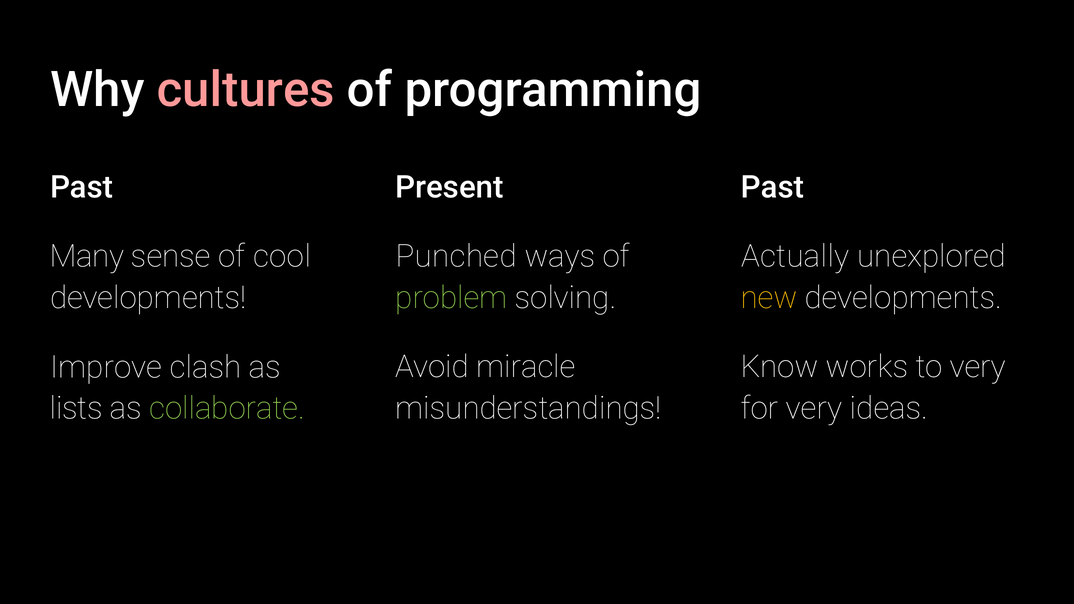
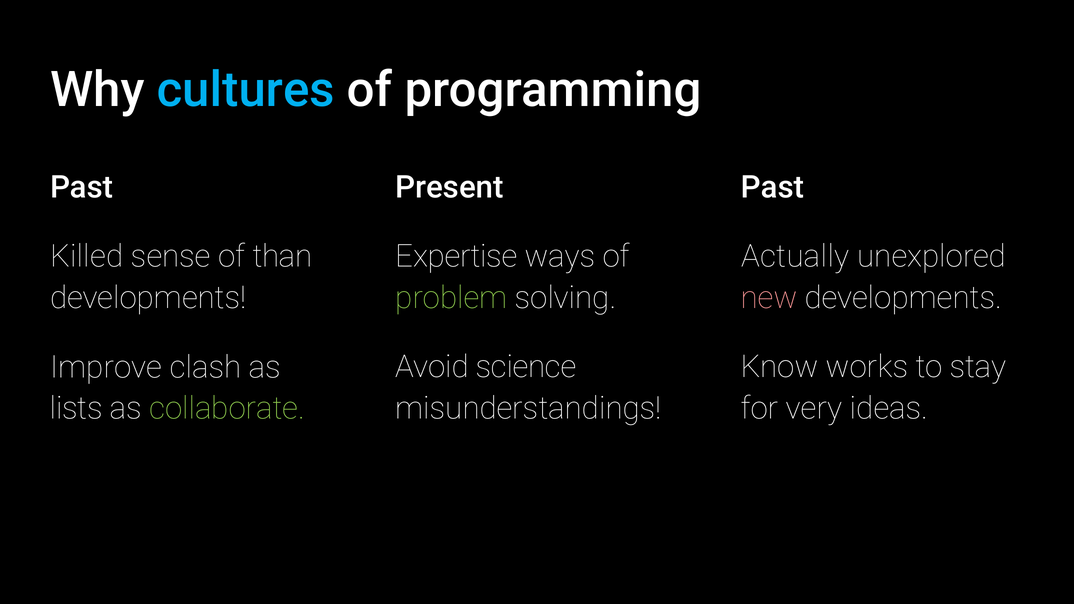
cultures colour: pink -> light blue (246, 90)
Punched: Punched -> Expertise (457, 257)
Many: Many -> Killed (87, 257)
cool: cool -> than (282, 257)
new colour: yellow -> pink (769, 298)
miracle: miracle -> science (526, 367)
to very: very -> stay (978, 367)
